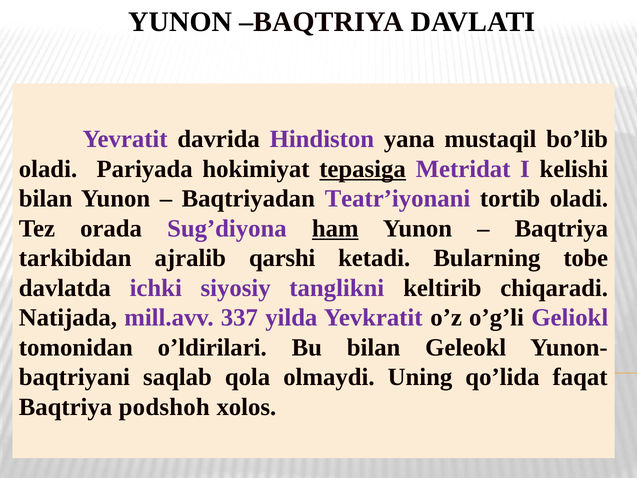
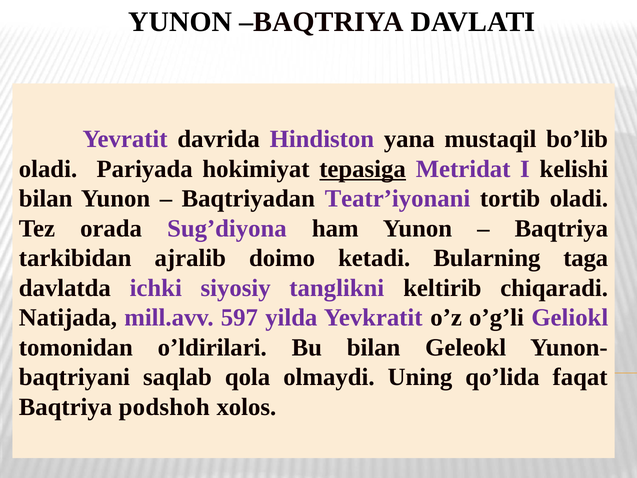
ham underline: present -> none (335, 228)
qarshi: qarshi -> doimo (282, 258)
tobe: tobe -> taga (586, 258)
337: 337 -> 597 (239, 318)
